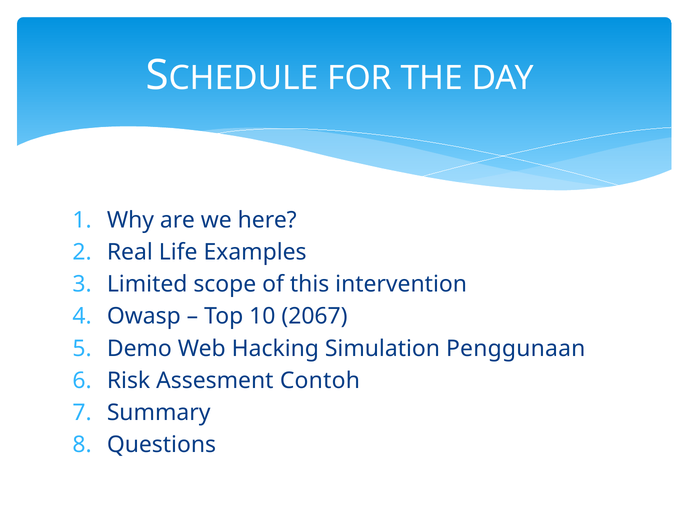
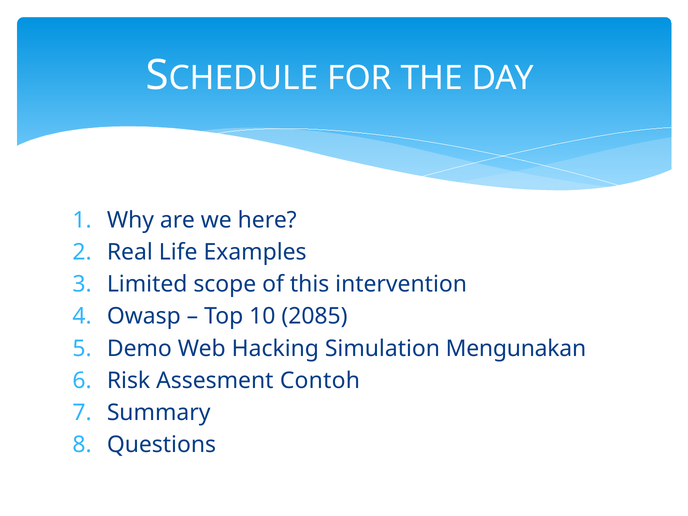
2067: 2067 -> 2085 (314, 316)
Penggunaan: Penggunaan -> Mengunakan (516, 349)
